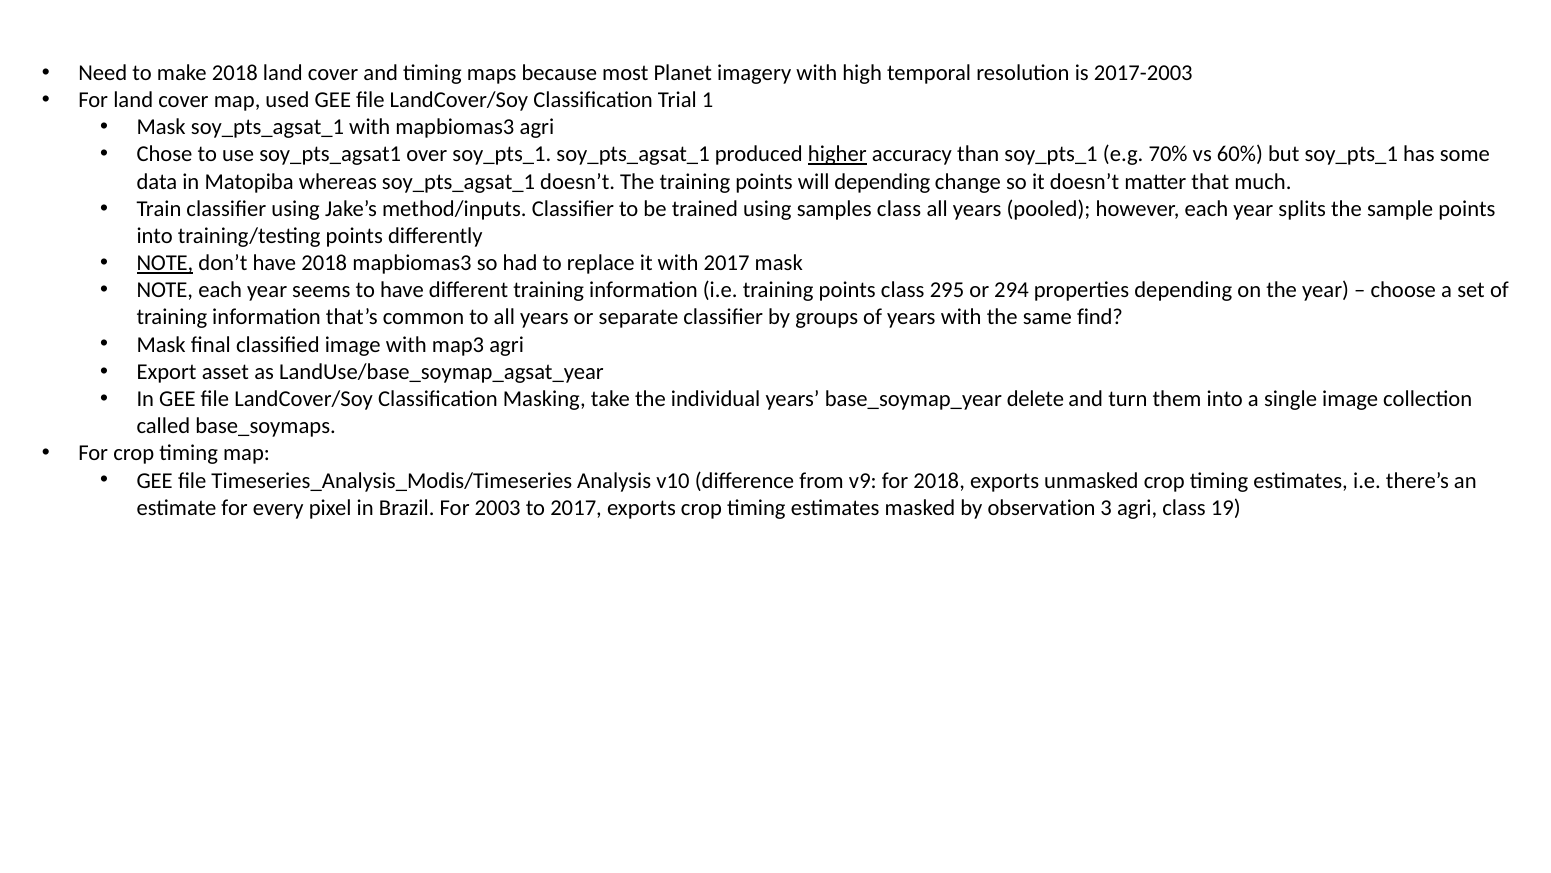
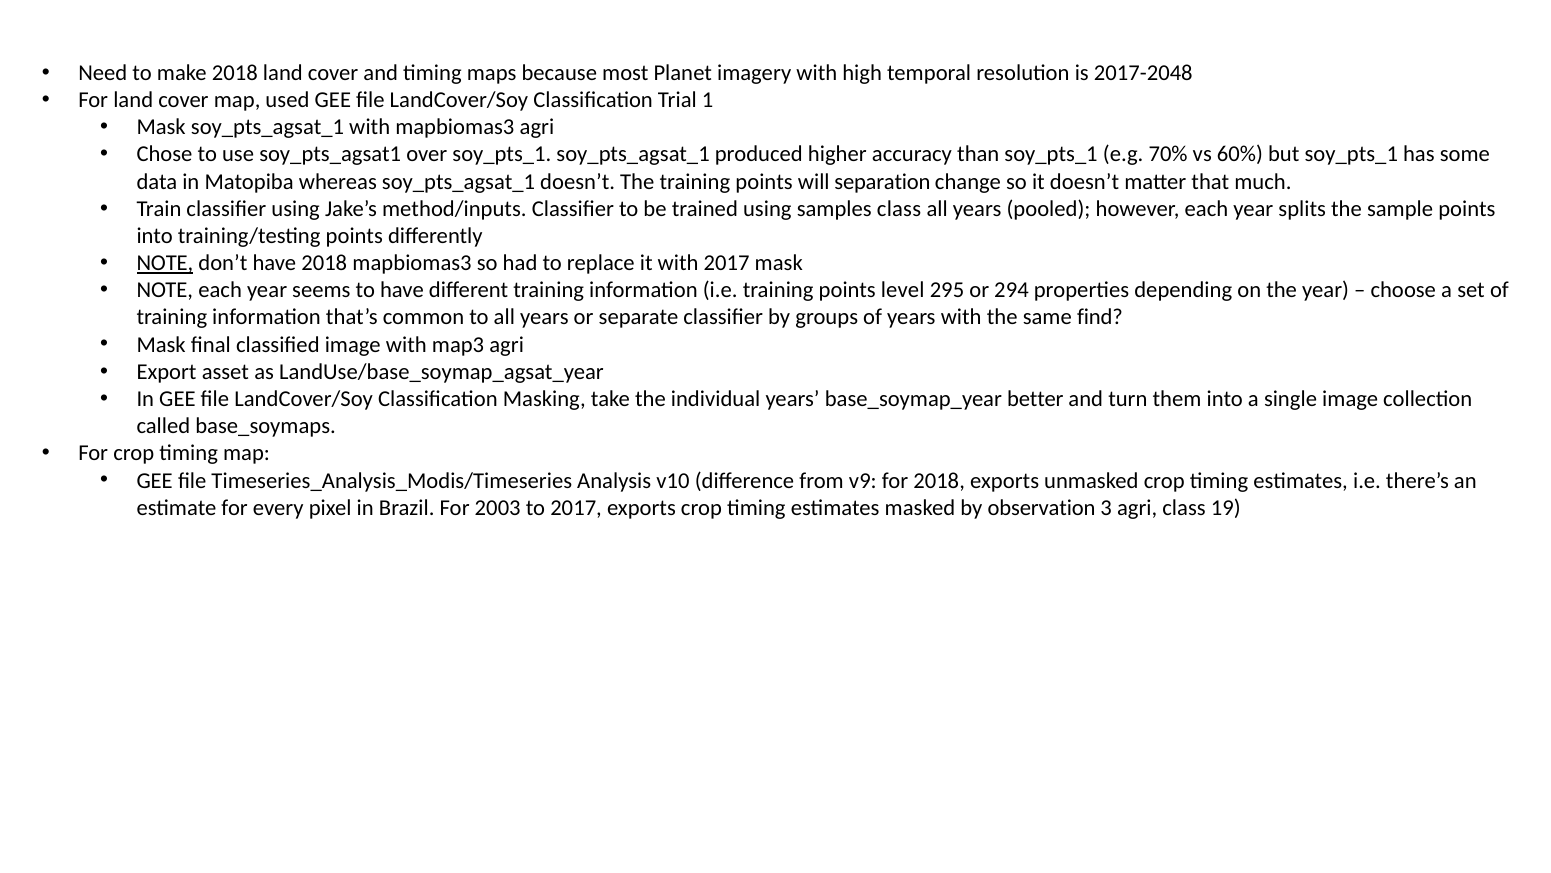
2017-2003: 2017-2003 -> 2017-2048 (1143, 73)
higher underline: present -> none (837, 154)
will depending: depending -> separation (882, 181)
points class: class -> level (903, 290)
delete: delete -> better (1035, 399)
